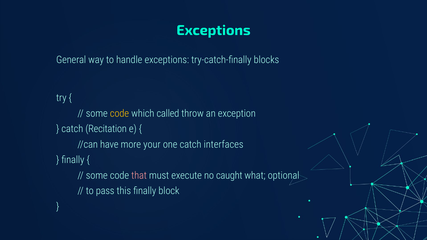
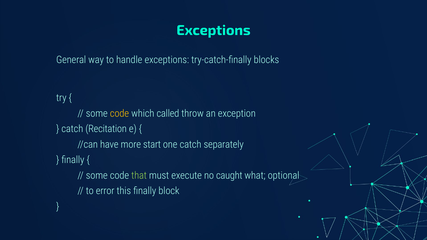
your: your -> start (152, 145)
interfaces: interfaces -> separately (224, 145)
that colour: pink -> light green (139, 176)
pass: pass -> error (105, 191)
